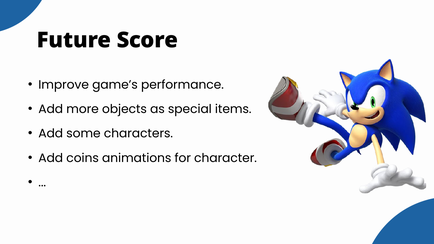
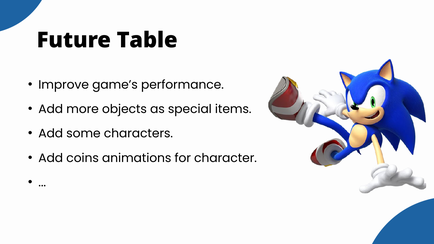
Score: Score -> Table (147, 40)
